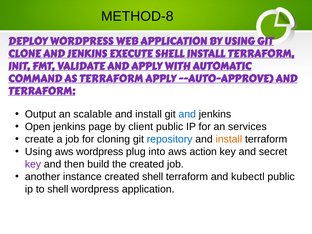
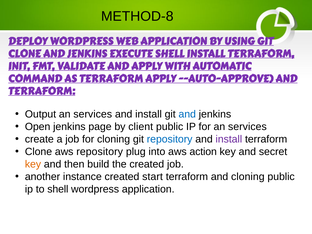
scalable: scalable -> services (93, 114)
install colour: orange -> purple (229, 139)
Using: Using -> Clone (38, 152)
aws wordpress: wordpress -> repository (100, 152)
key colour: purple -> orange (33, 164)
created shell: shell -> start (153, 177)
and kubectl: kubectl -> cloning (248, 177)
